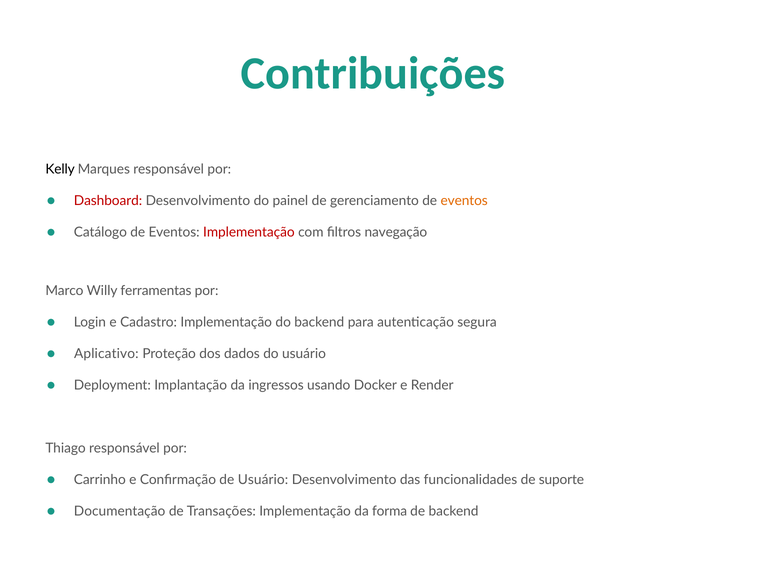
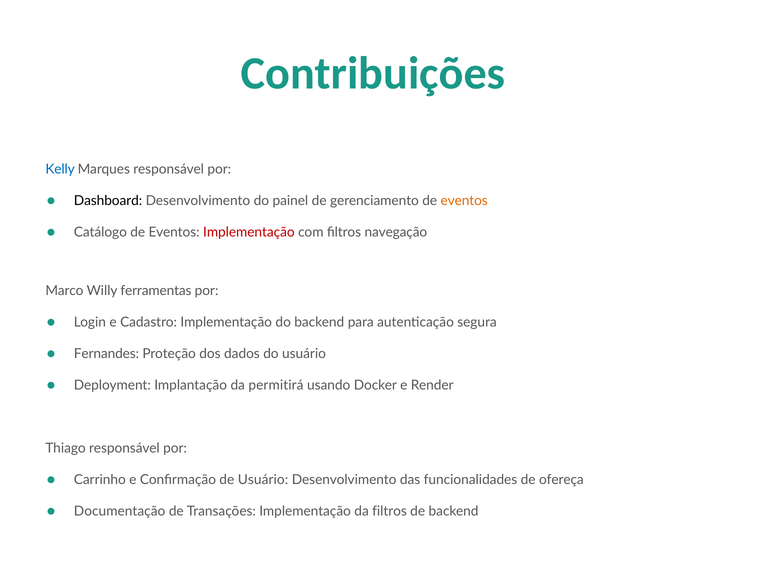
Kelly colour: black -> blue (60, 169)
Dashboard colour: red -> black (108, 201)
Aplicativo: Aplicativo -> Fernandes (106, 354)
ingressos: ingressos -> permitirá (276, 385)
suporte: suporte -> ofereça (561, 479)
da forma: forma -> filtros (390, 511)
